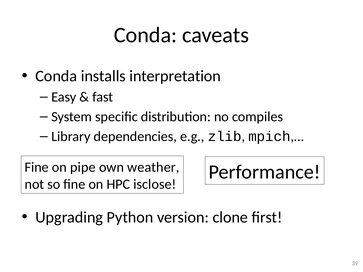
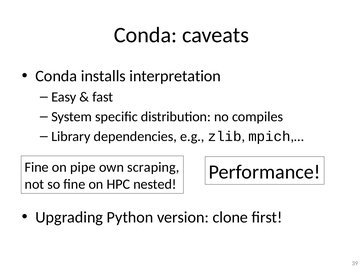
weather: weather -> scraping (153, 167)
isclose: isclose -> nested (155, 184)
